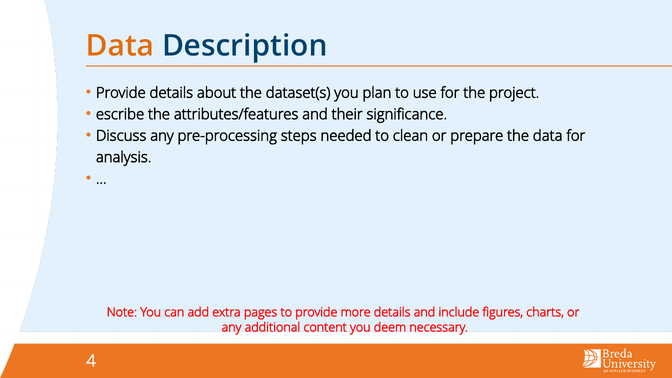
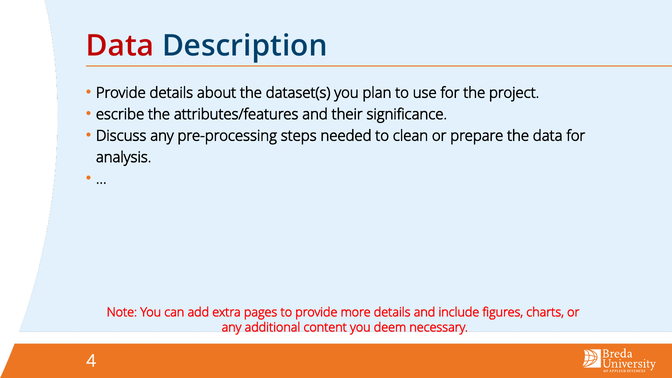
Data colour: orange -> red (120, 46)
